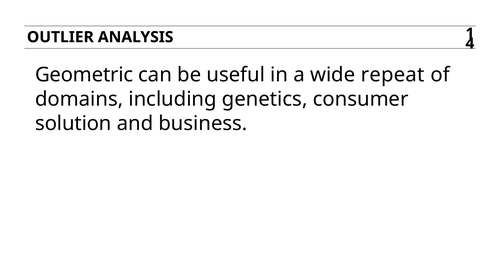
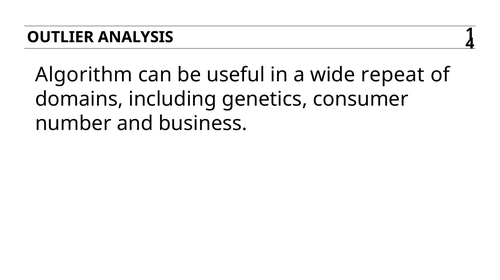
Geometric: Geometric -> Algorithm (84, 75)
solution: solution -> number (73, 124)
